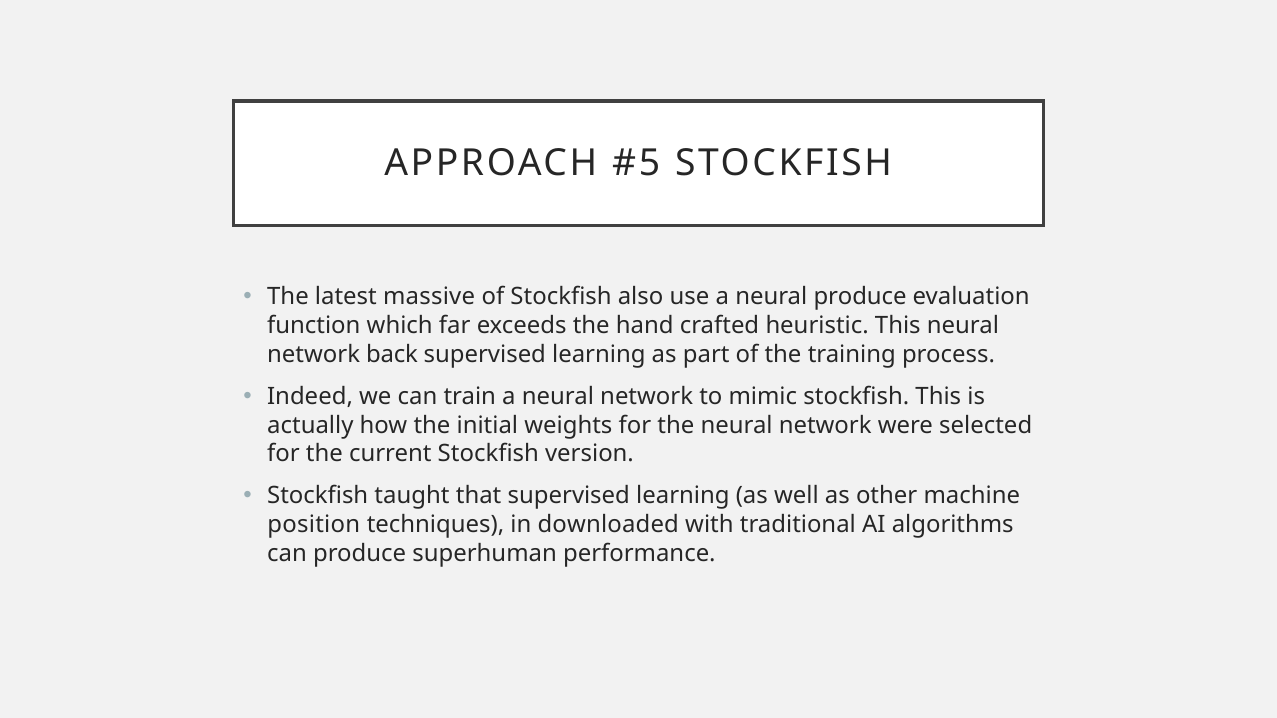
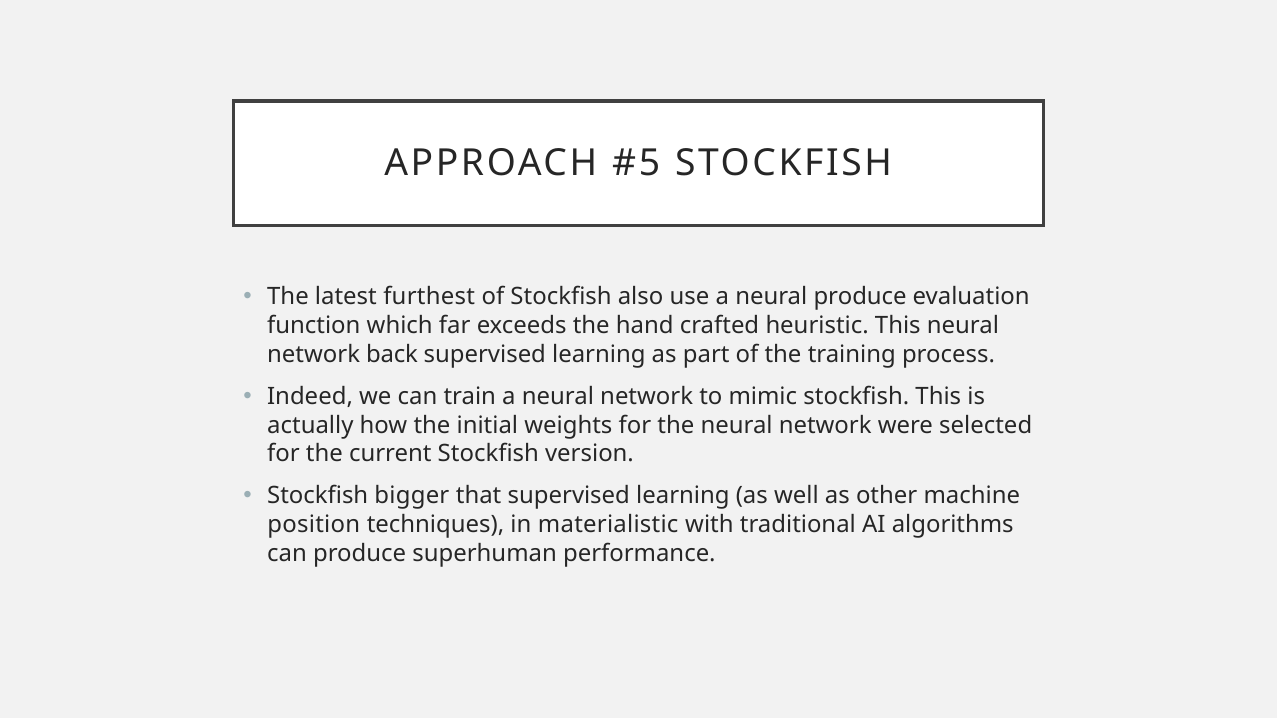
massive: massive -> furthest (429, 297)
taught: taught -> bigger (412, 496)
downloaded: downloaded -> materialistic (608, 525)
